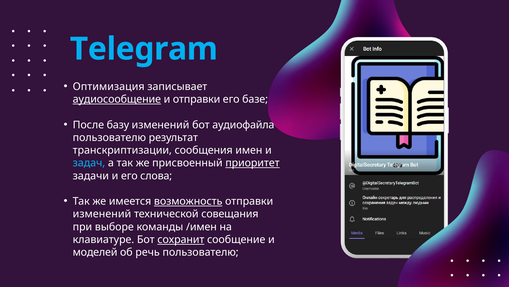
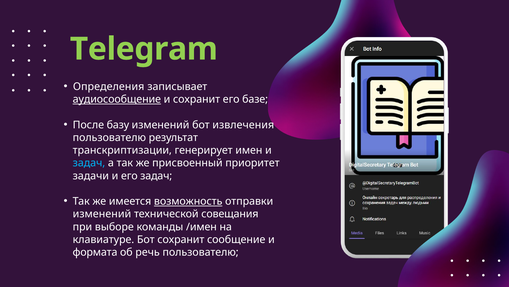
Telegram colour: light blue -> light green (144, 49)
Оптимизация: Оптимизация -> Определения (109, 86)
и отправки: отправки -> сохранит (197, 99)
аудиофайла: аудиофайла -> извлечения (243, 125)
сообщения: сообщения -> генерирует (204, 150)
приоритет underline: present -> none (252, 163)
его слова: слова -> задач (156, 175)
сохранит underline: present -> none (181, 239)
моделей: моделей -> формата (95, 252)
